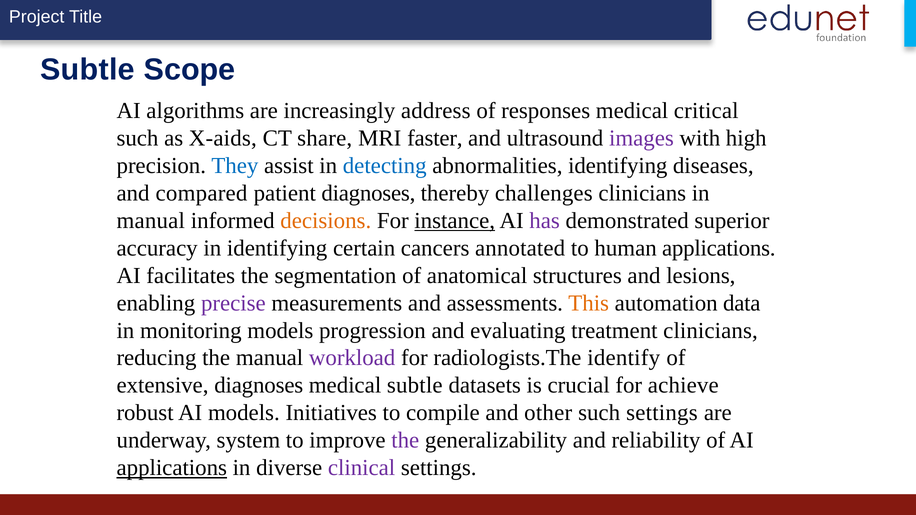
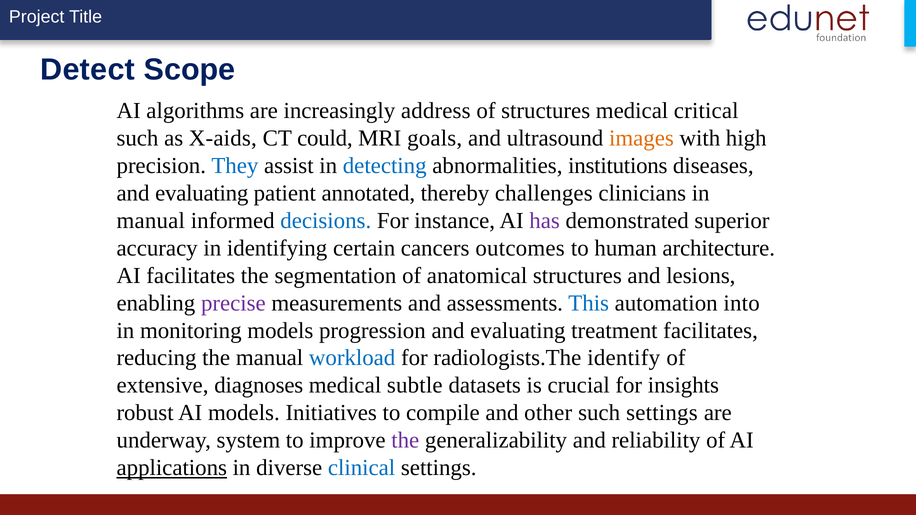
Subtle: Subtle -> Detect (88, 70)
of responses: responses -> structures (546, 111)
share: share -> could (325, 138)
faster: faster -> goals (435, 138)
images colour: purple -> orange (641, 138)
abnormalities identifying: identifying -> institutions (618, 166)
compared: compared -> evaluating (202, 193)
patient diagnoses: diagnoses -> annotated (368, 193)
decisions colour: orange -> blue (326, 221)
instance underline: present -> none (455, 221)
annotated: annotated -> outcomes (520, 248)
human applications: applications -> architecture (719, 248)
This colour: orange -> blue (589, 303)
data: data -> into (742, 303)
treatment clinicians: clinicians -> facilitates (711, 331)
workload colour: purple -> blue (352, 358)
achieve: achieve -> insights (683, 386)
clinical colour: purple -> blue (362, 468)
